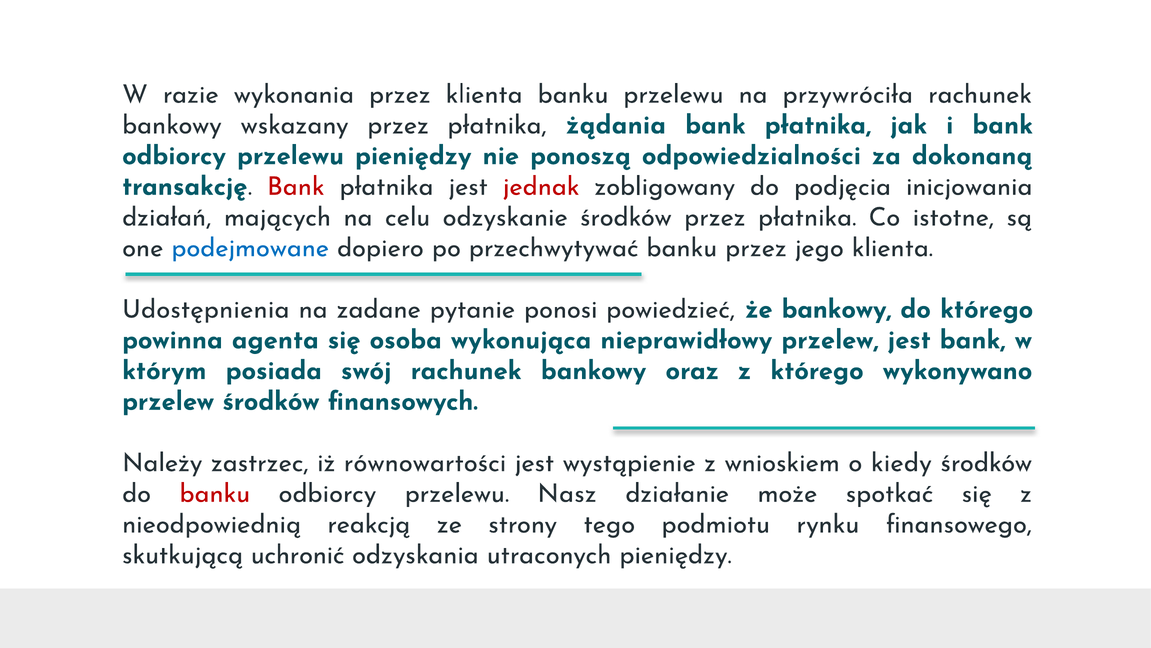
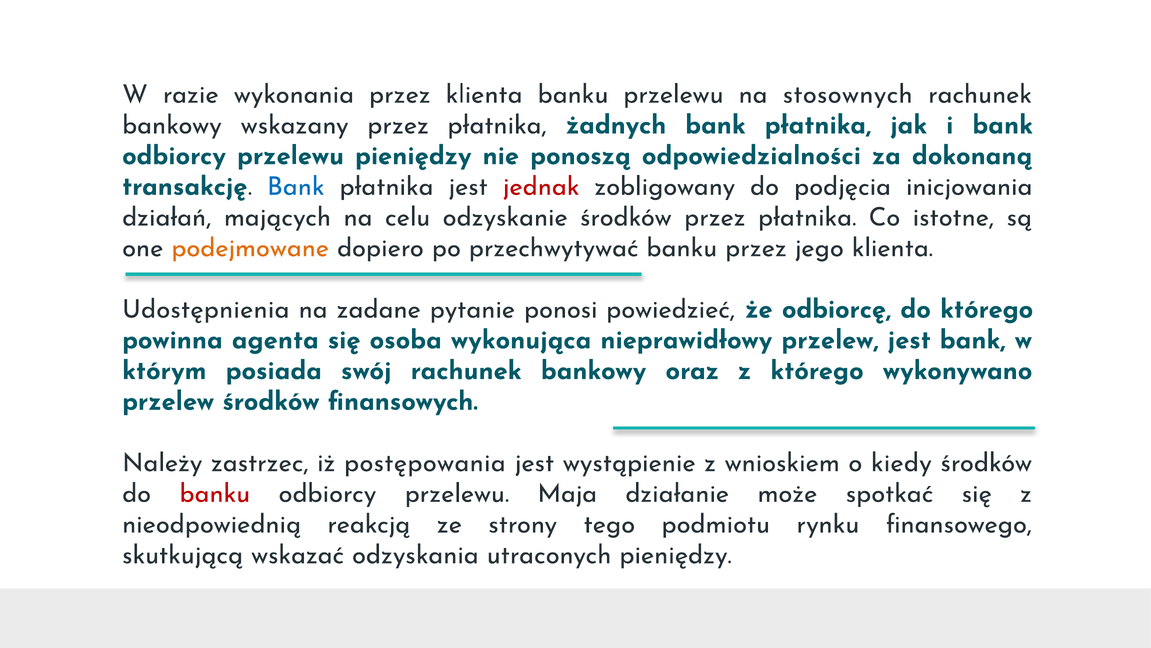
przywróciła: przywróciła -> stosownych (848, 94)
żądania: żądania -> żadnych (616, 125)
Bank colour: red -> blue (296, 186)
podejmowane colour: blue -> orange (250, 248)
że bankowy: bankowy -> odbiorcę (837, 309)
równowartości: równowartości -> postępowania (425, 462)
Nasz: Nasz -> Maja (567, 493)
uchronić: uchronić -> wskazać (298, 554)
